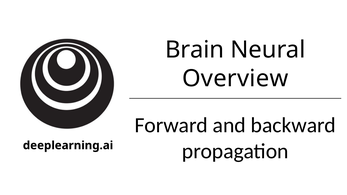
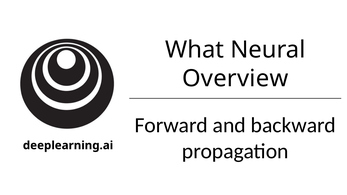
Brain: Brain -> What (195, 50)
